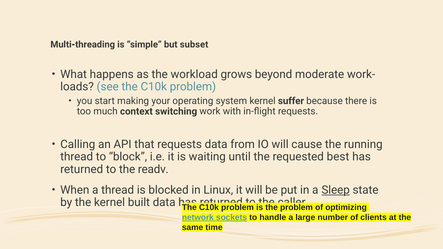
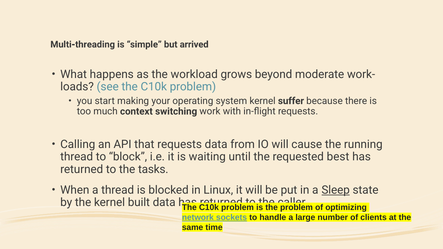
subset: subset -> arrived (194, 44)
readv: readv -> tasks (153, 169)
